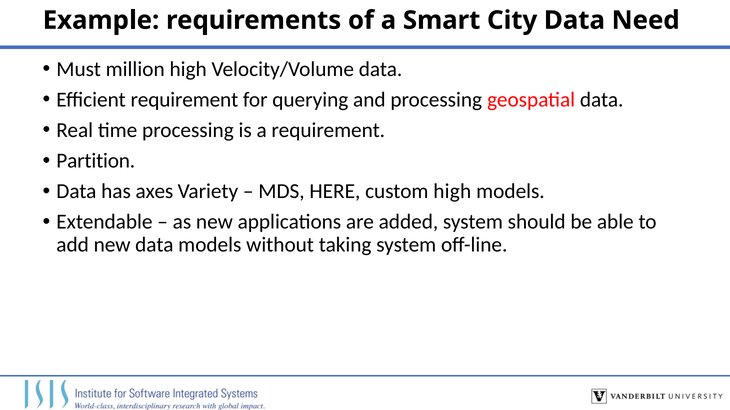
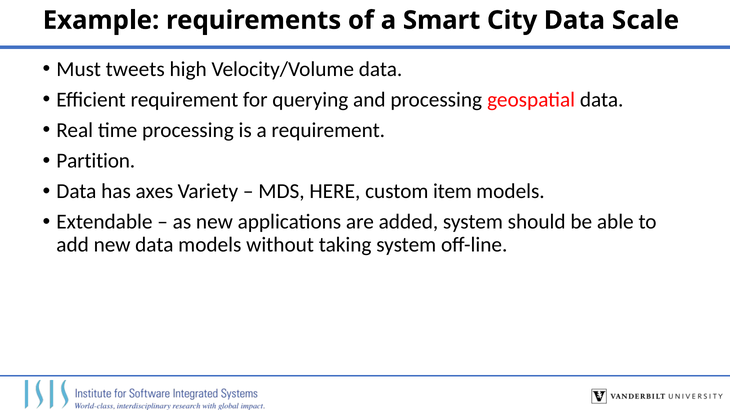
Need: Need -> Scale (645, 20)
million: million -> tweets (135, 69)
custom high: high -> item (452, 192)
